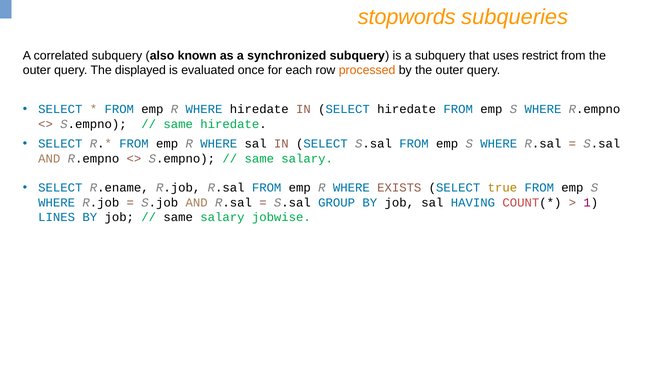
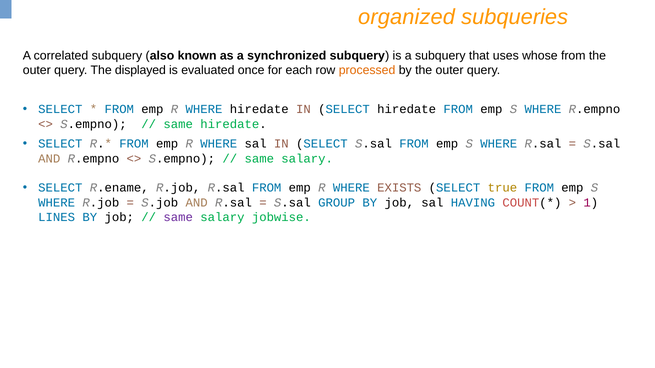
stopwords: stopwords -> organized (407, 17)
restrict: restrict -> whose (540, 56)
same colour: black -> purple (178, 218)
